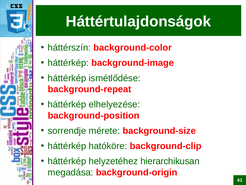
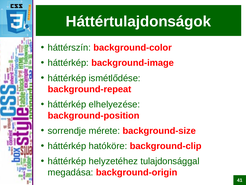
hierarchikusan: hierarchikusan -> tulajdonsággal (170, 161)
